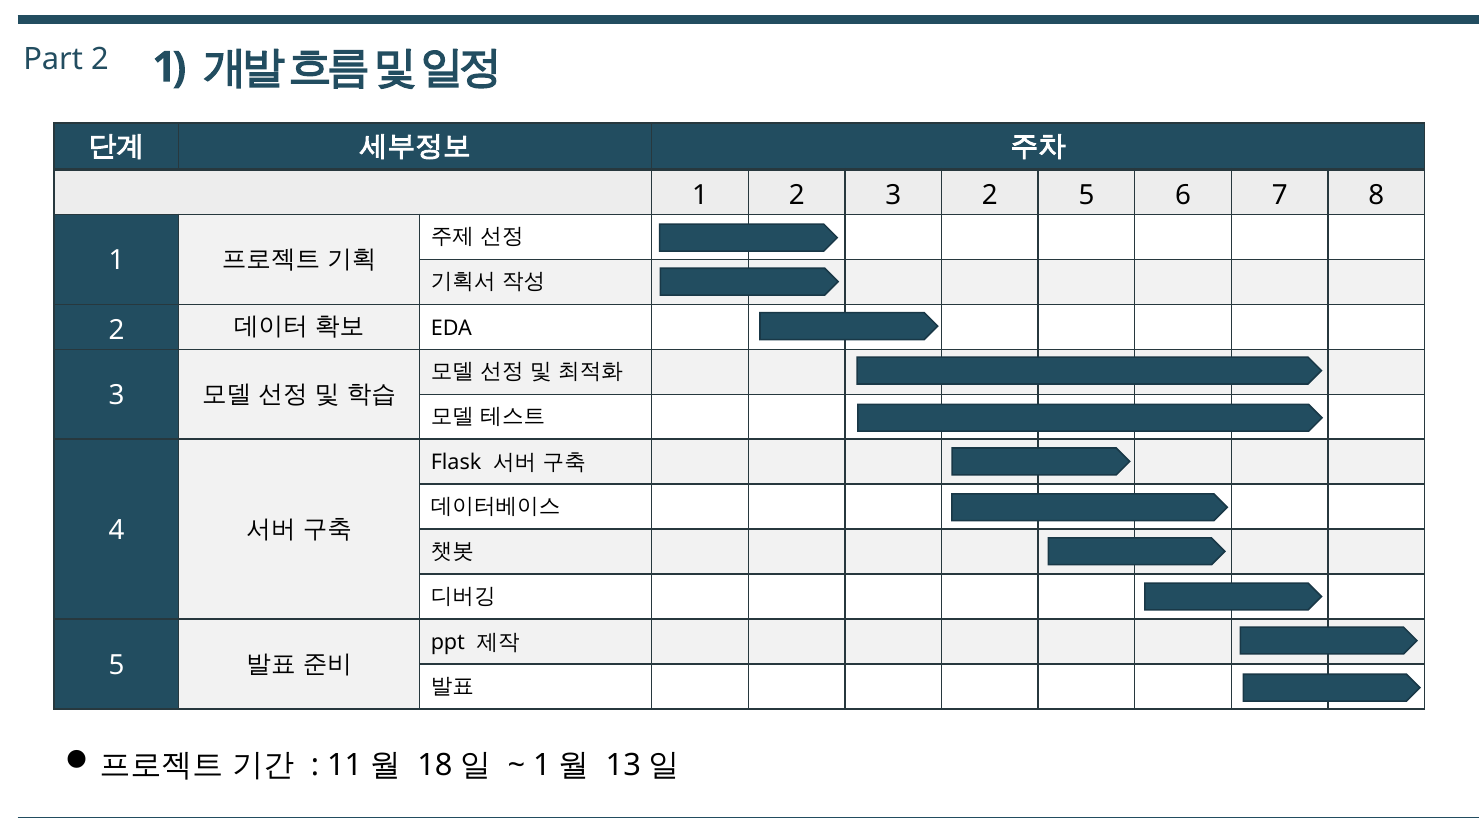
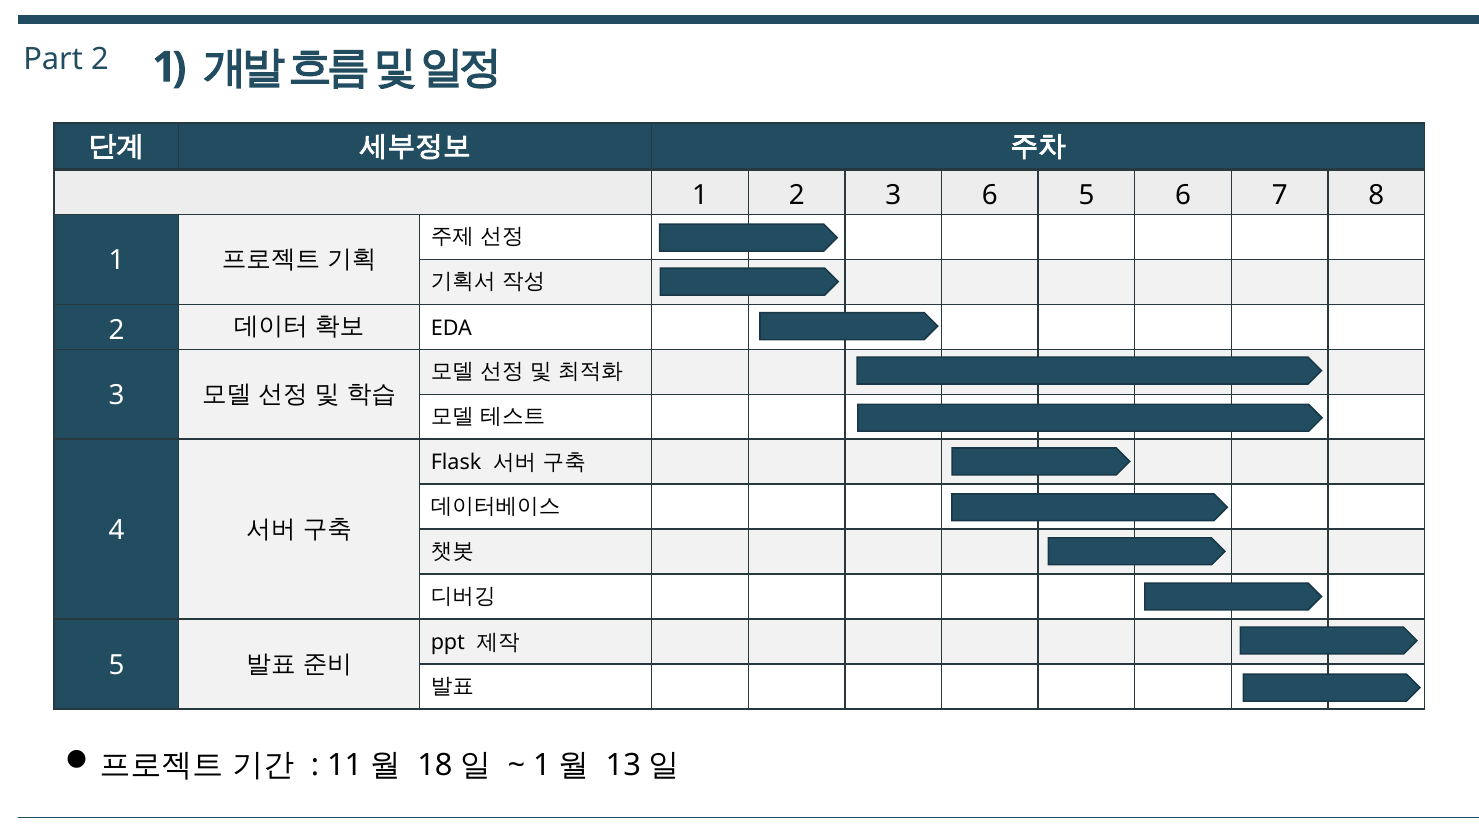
3 2: 2 -> 6 (990, 195)
